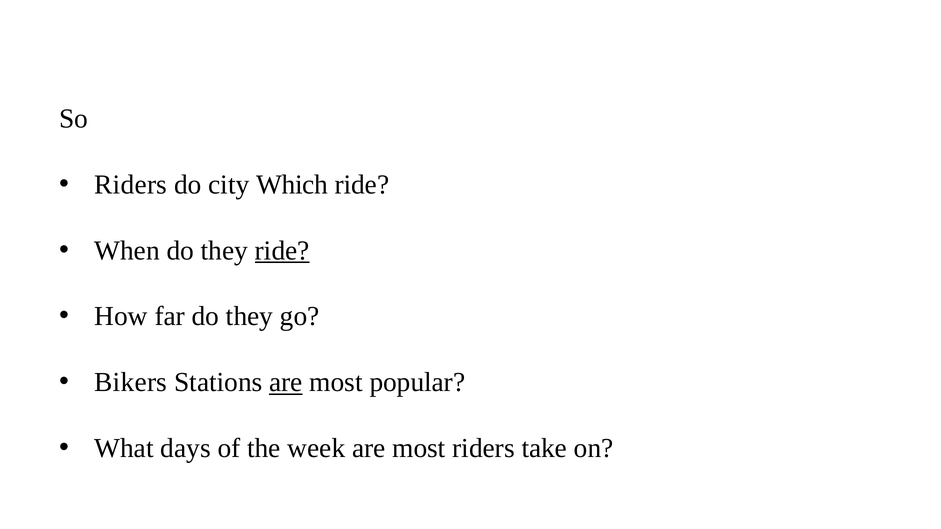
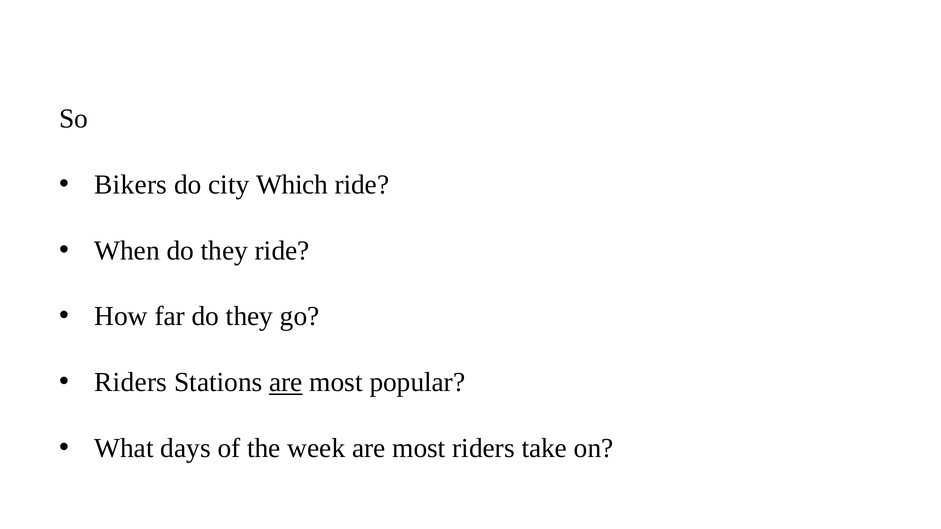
Riders: Riders -> Bikers (131, 185)
ride underline: present -> none (282, 251)
Bikers: Bikers -> Riders (131, 383)
